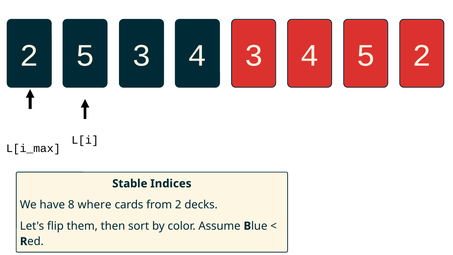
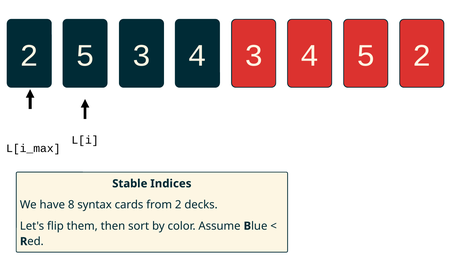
where: where -> syntax (95, 205)
